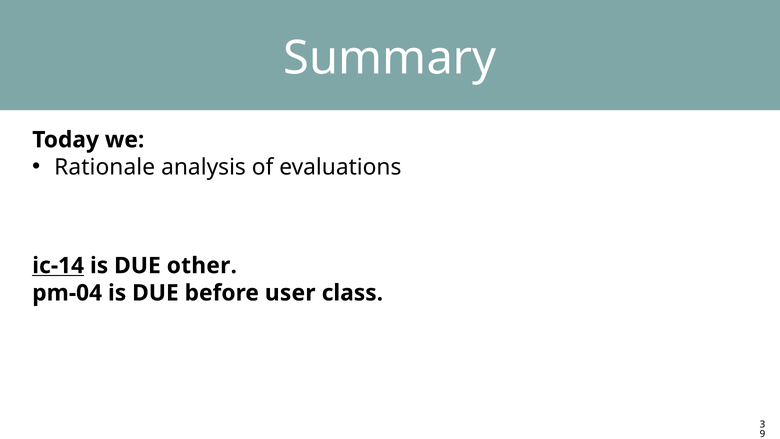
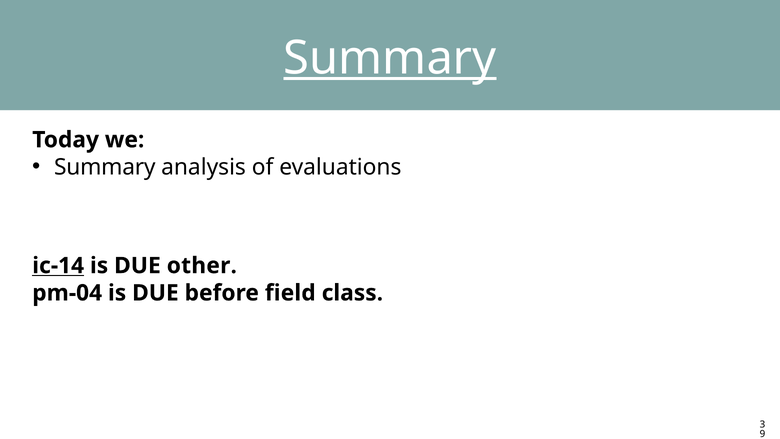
Summary underline: none -> present (390, 58)
Rationale: Rationale -> Summary (105, 167)
user: user -> field (290, 293)
